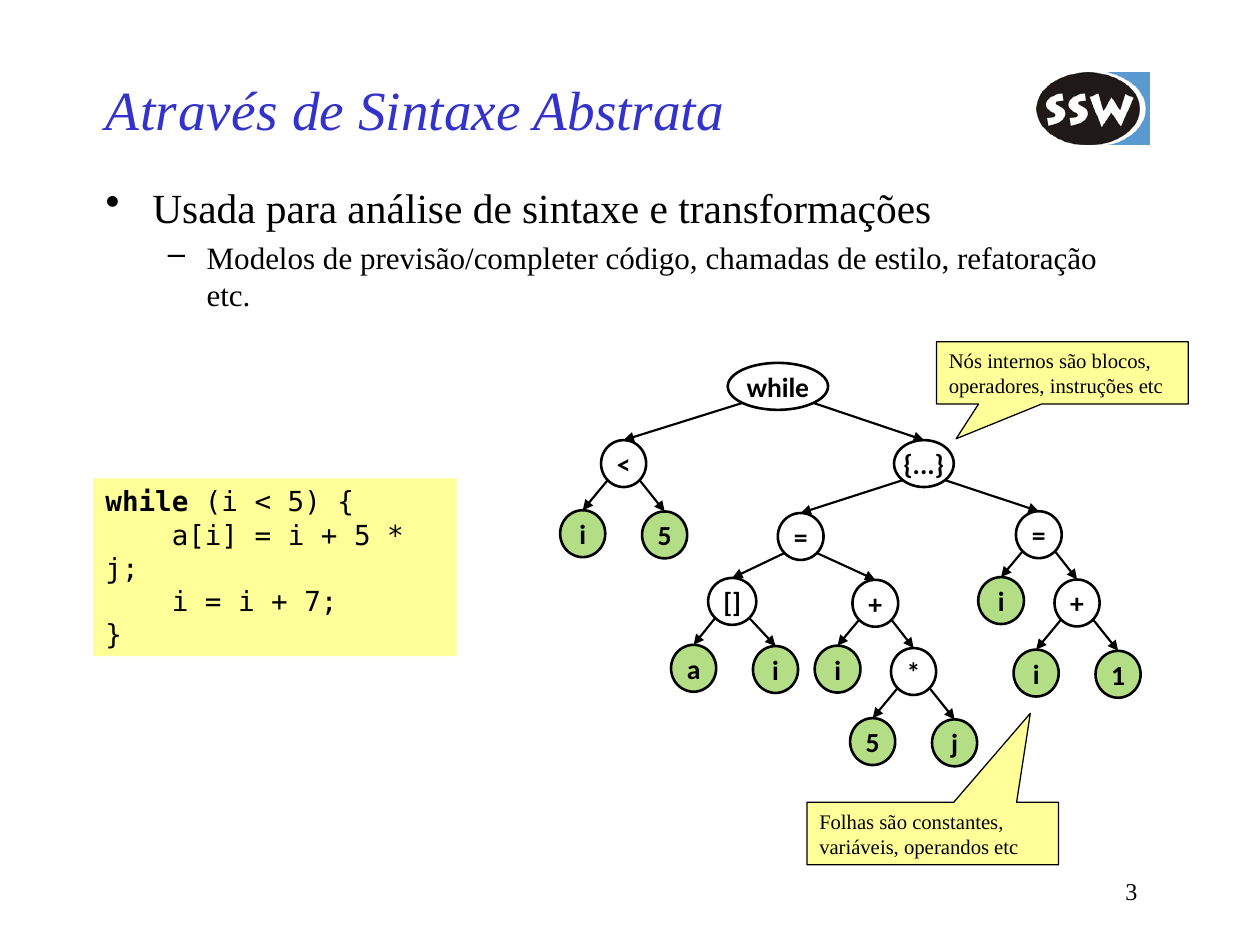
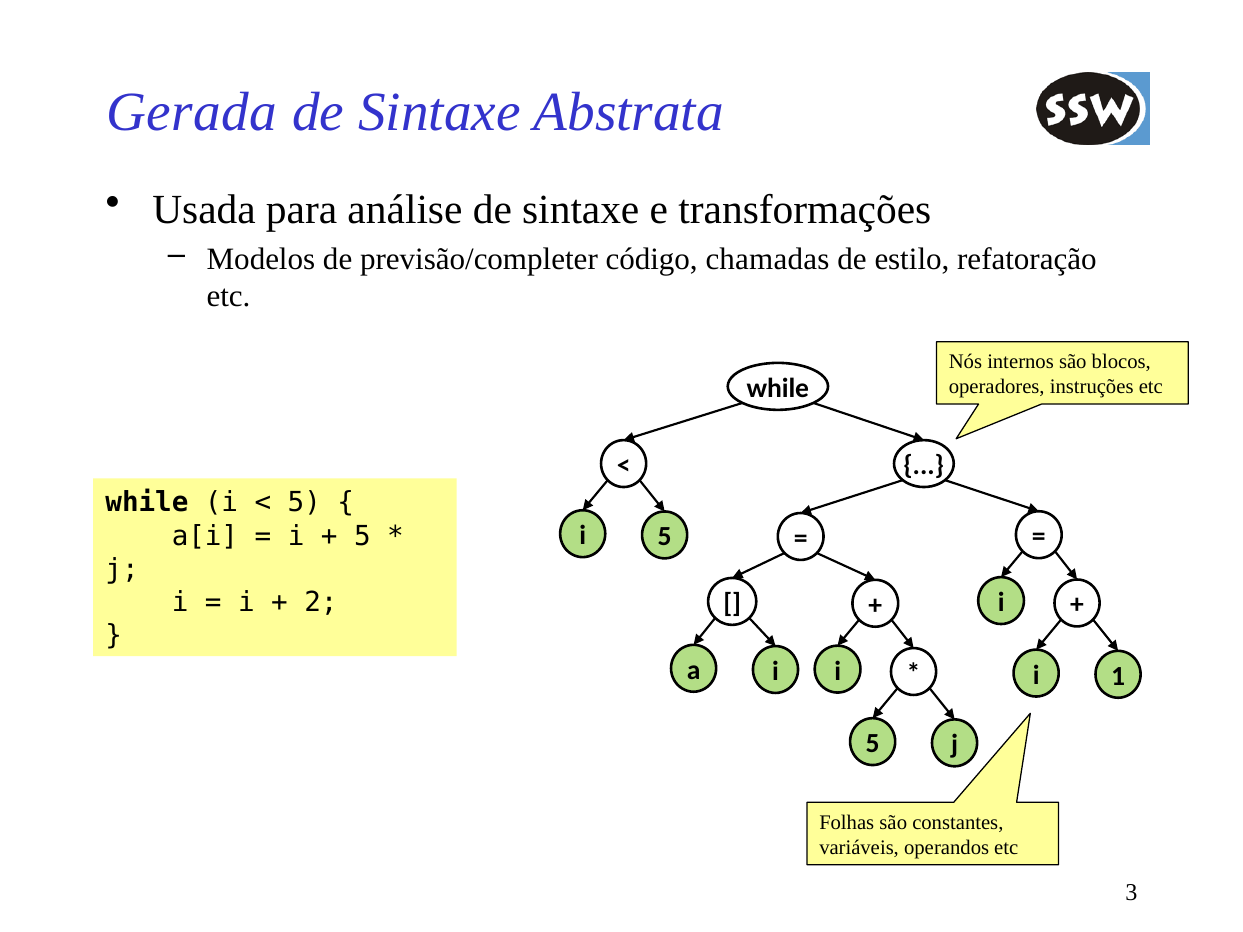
Através: Através -> Gerada (192, 113)
7: 7 -> 2 (321, 602)
